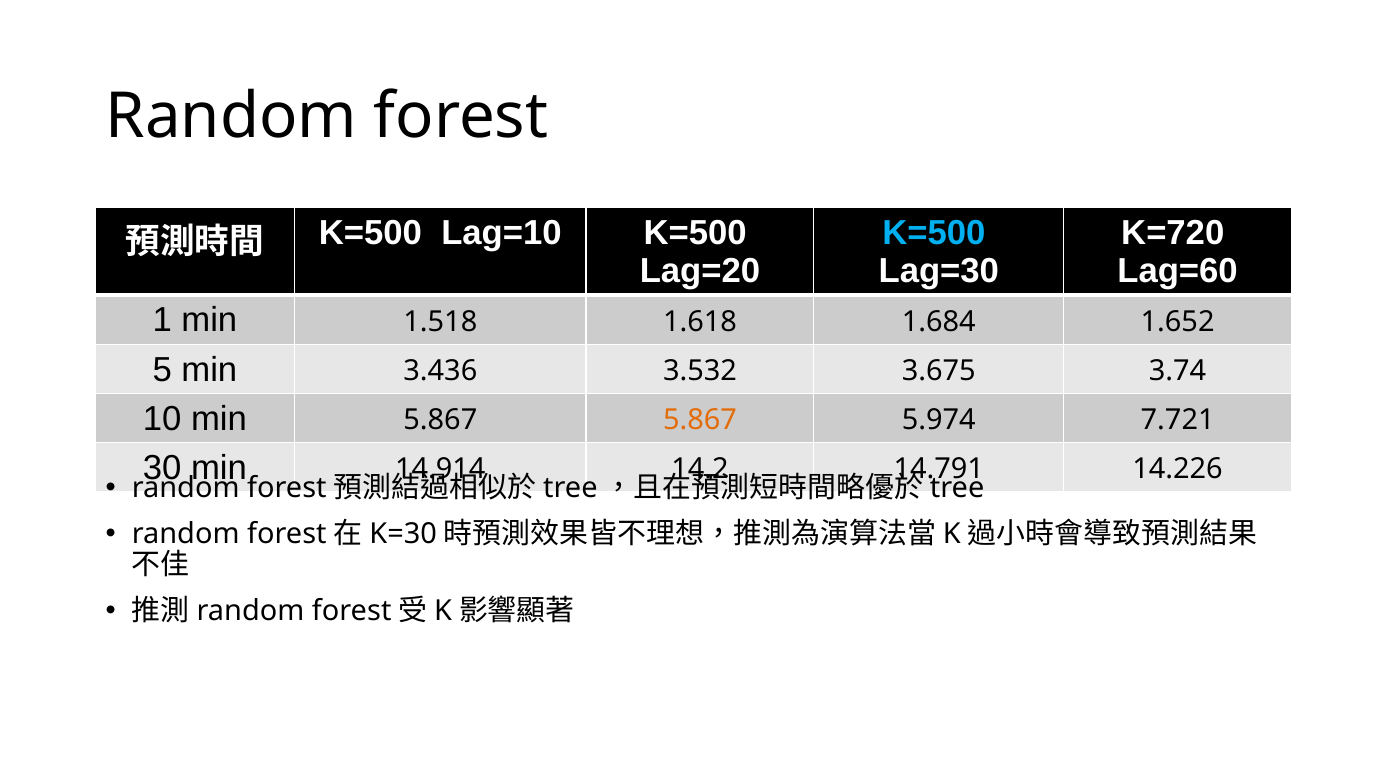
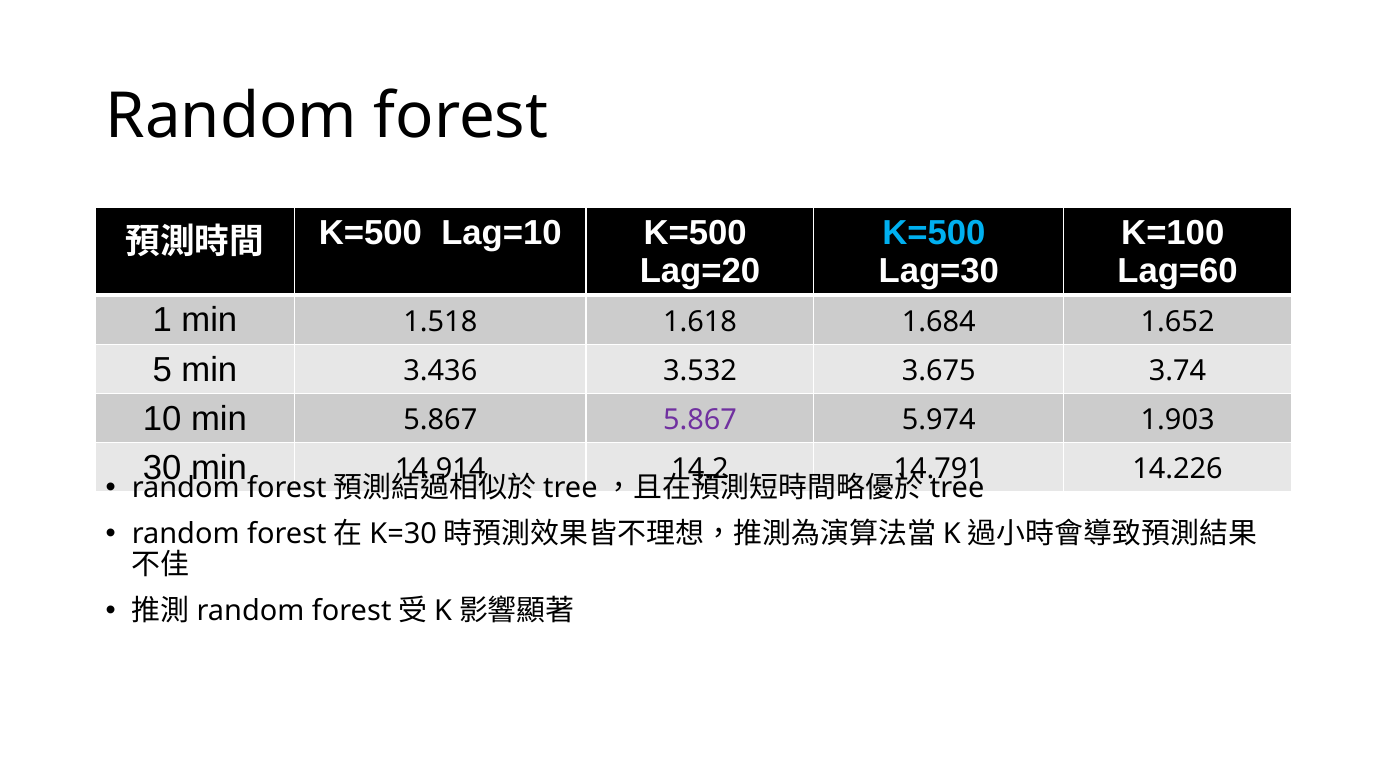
K=720: K=720 -> K=100 (1173, 233)
5.867 colour: orange -> purple (700, 420)
7.721: 7.721 -> 1.903 (1178, 420)
